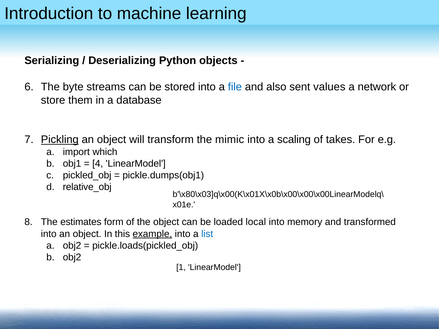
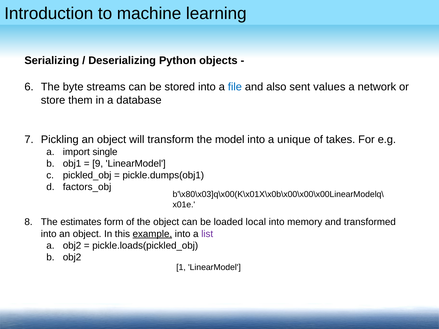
Pickling underline: present -> none (60, 140)
mimic: mimic -> model (230, 140)
scaling: scaling -> unique (294, 140)
which: which -> single (105, 152)
4: 4 -> 9 (98, 164)
relative_obj: relative_obj -> factors_obj (87, 187)
list colour: blue -> purple (207, 234)
